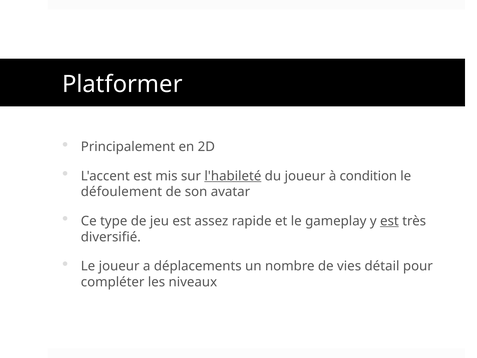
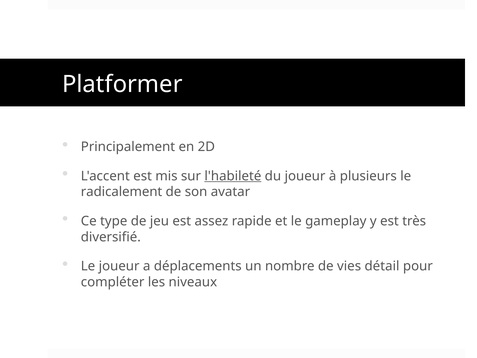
condition: condition -> plusieurs (368, 176)
défoulement: défoulement -> radicalement (122, 192)
est underline: present -> none (389, 221)
